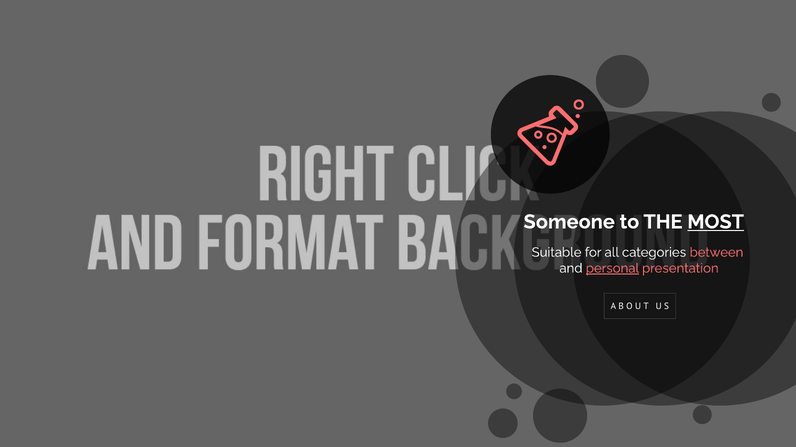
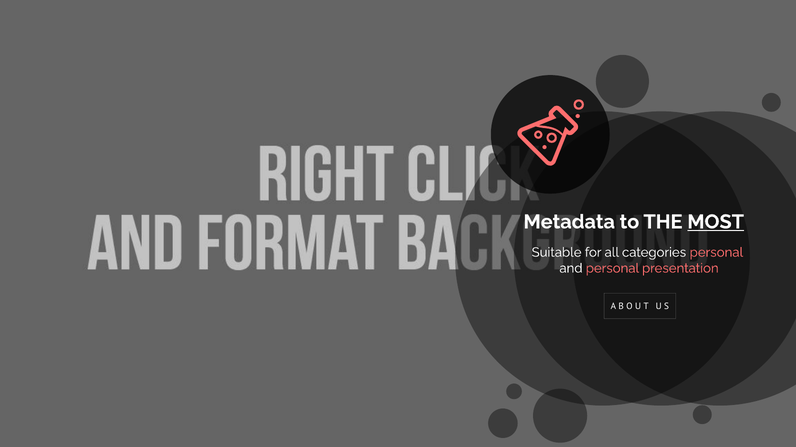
Someone: Someone -> Metadata (569, 222)
categories between: between -> personal (716, 253)
personal underline: present -> none (612, 269)
